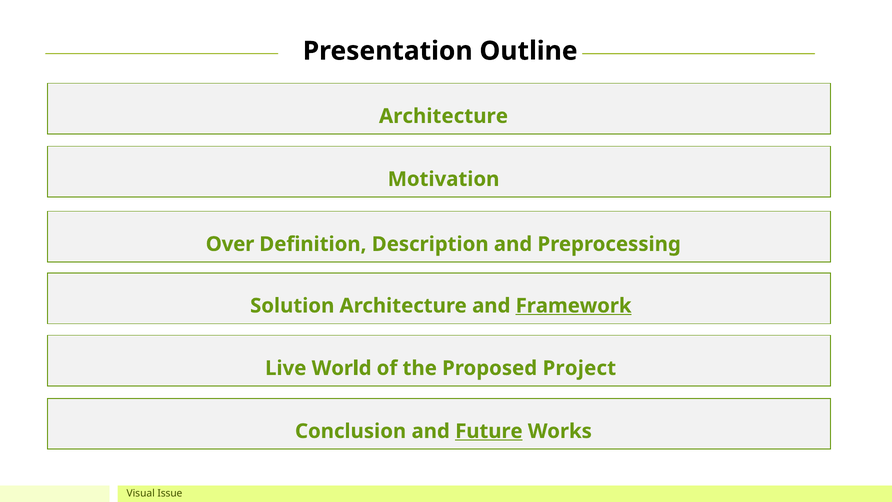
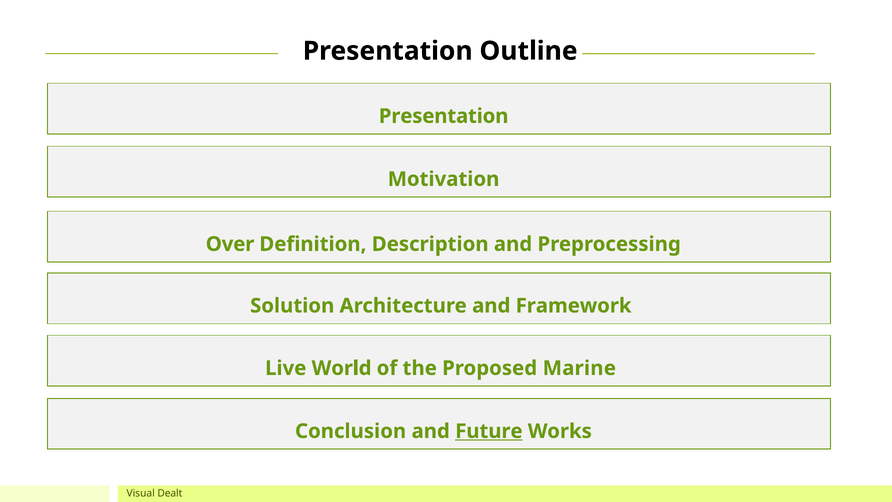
Architecture: Architecture -> Presentation (444, 116)
Framework underline: present -> none (574, 306)
Project: Project -> Marine (579, 368)
Issue: Issue -> Dealt (170, 493)
